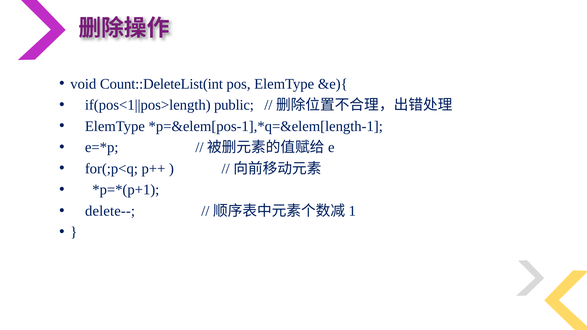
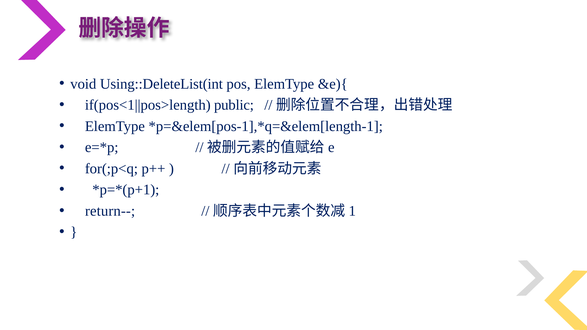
Count::DeleteList(int: Count::DeleteList(int -> Using::DeleteList(int (161, 84)
delete--: delete-- -> return-- (110, 211)
